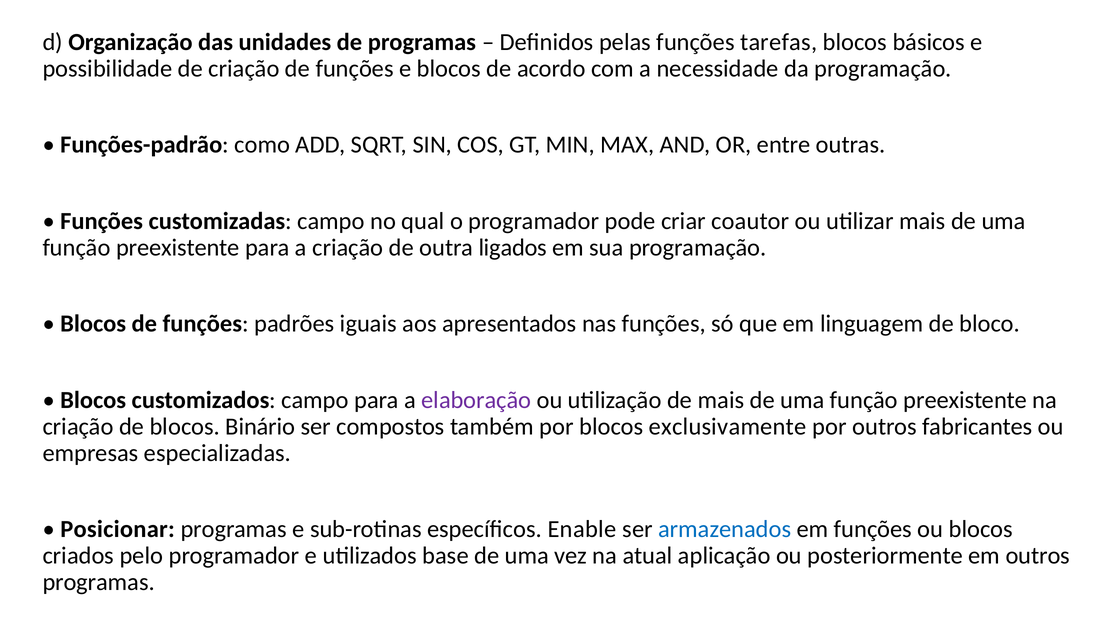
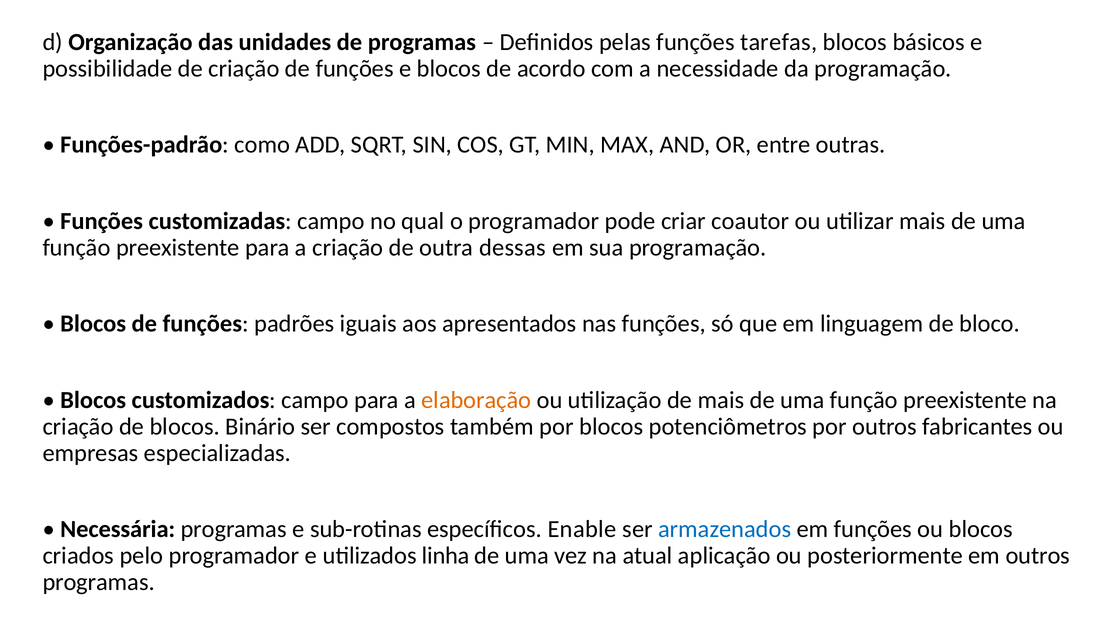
ligados: ligados -> dessas (512, 248)
elaboração colour: purple -> orange (476, 400)
exclusivamente: exclusivamente -> potenciômetros (728, 427)
Posicionar: Posicionar -> Necessária (118, 529)
base: base -> linha (446, 556)
